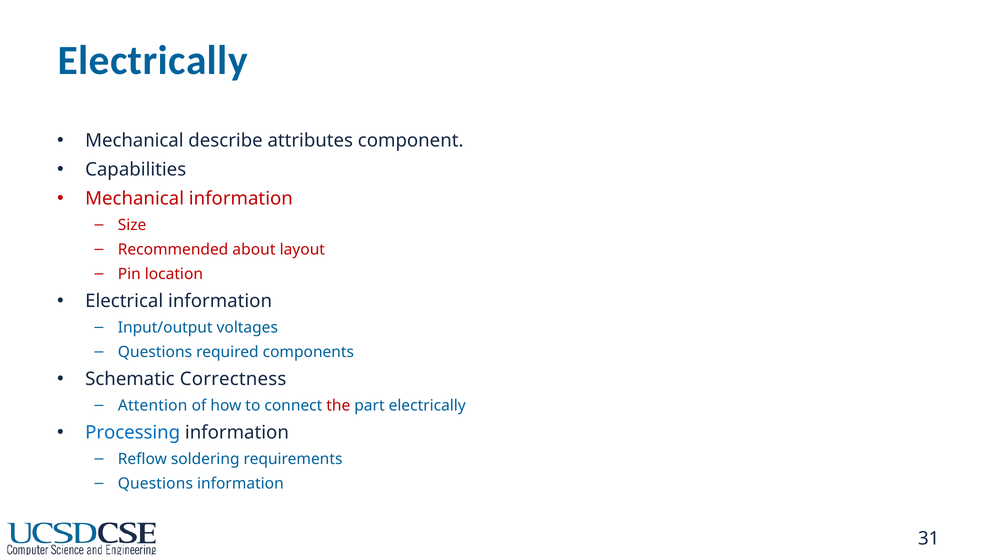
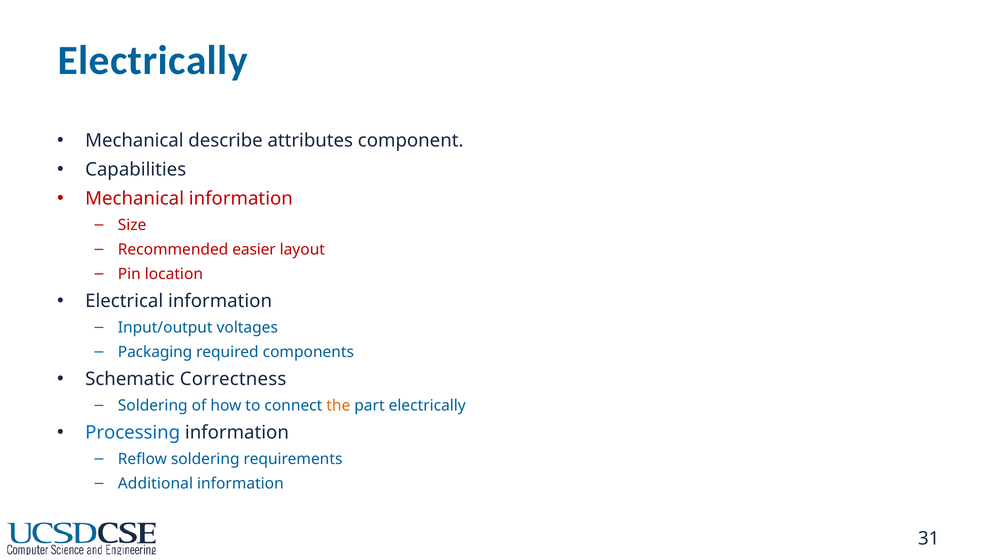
about: about -> easier (254, 249)
Questions: Questions -> Packaging (155, 352)
Attention: Attention -> Soldering (153, 405)
the colour: red -> orange (338, 405)
Questions: Questions -> Additional (155, 483)
